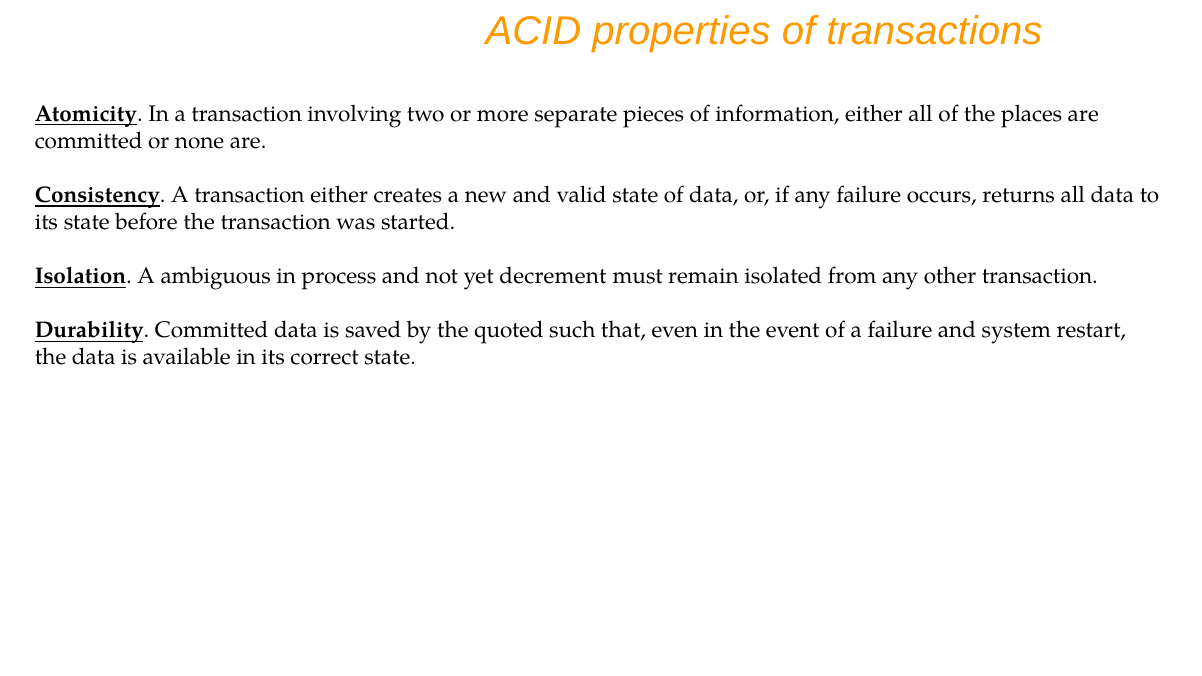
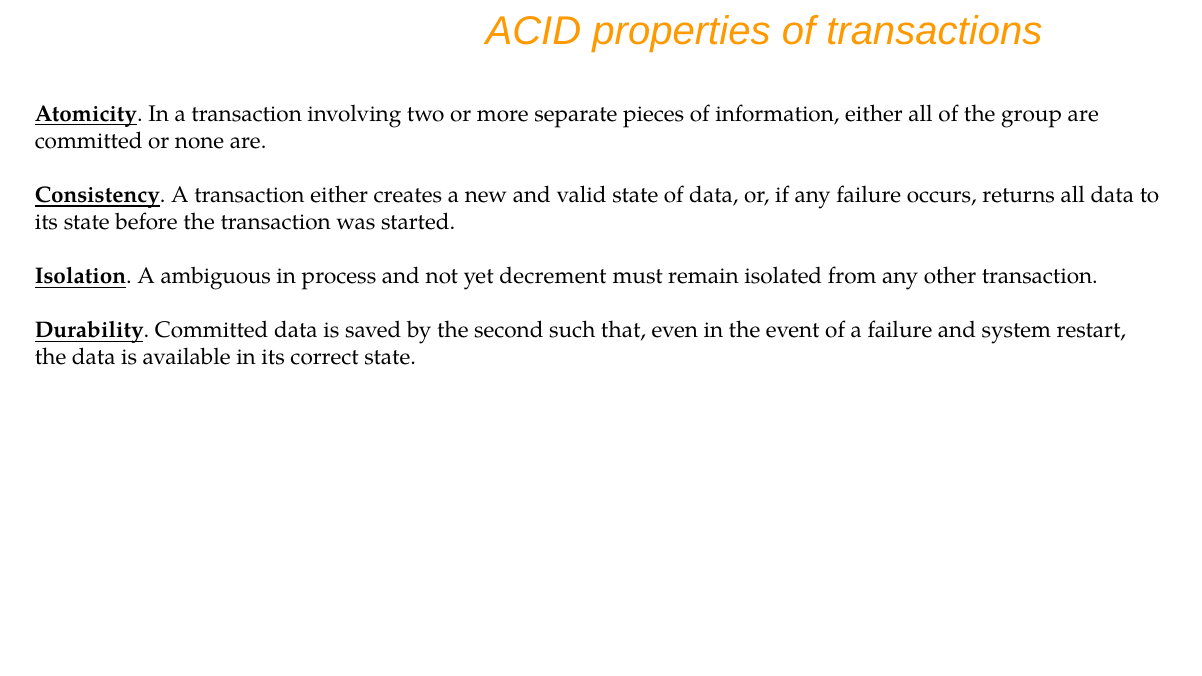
places: places -> group (1032, 114)
quoted: quoted -> second (509, 330)
